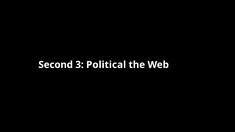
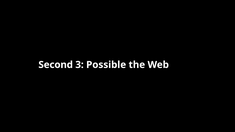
Political: Political -> Possible (106, 65)
